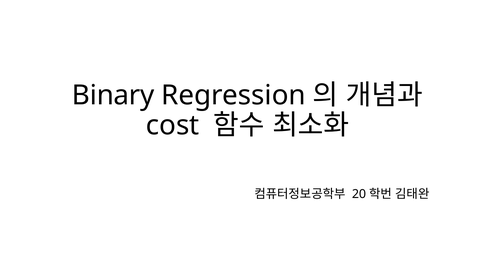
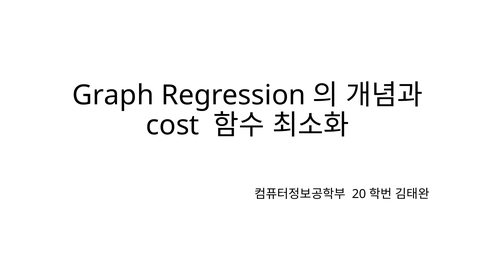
Binary: Binary -> Graph (113, 95)
